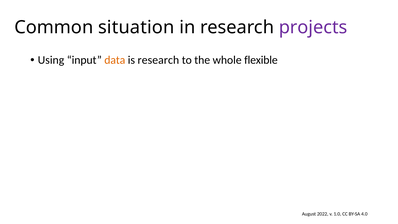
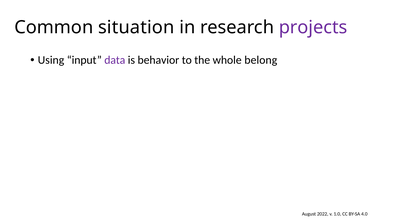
data colour: orange -> purple (115, 60)
is research: research -> behavior (158, 60)
flexible: flexible -> belong (261, 60)
